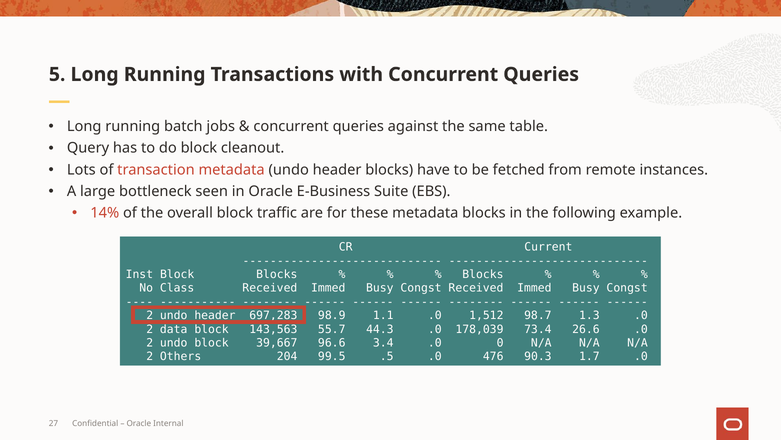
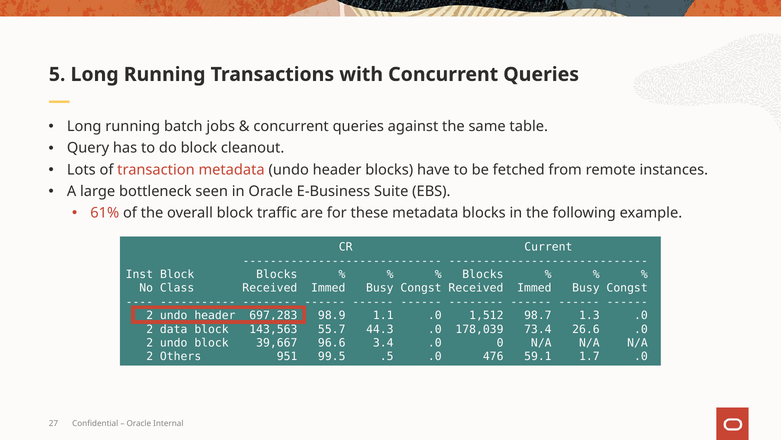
14%: 14% -> 61% (105, 213)
204: 204 -> 951 (287, 356)
90.3: 90.3 -> 59.1 (538, 356)
